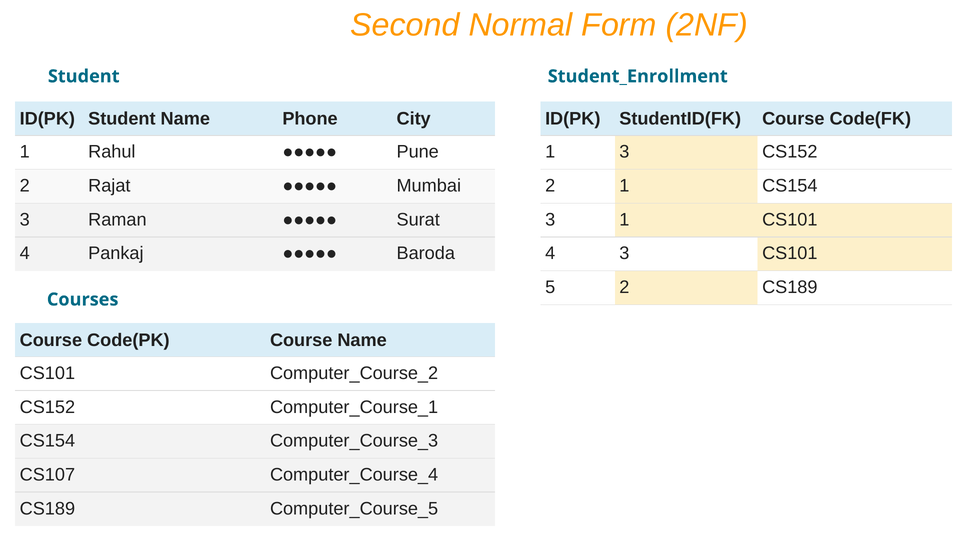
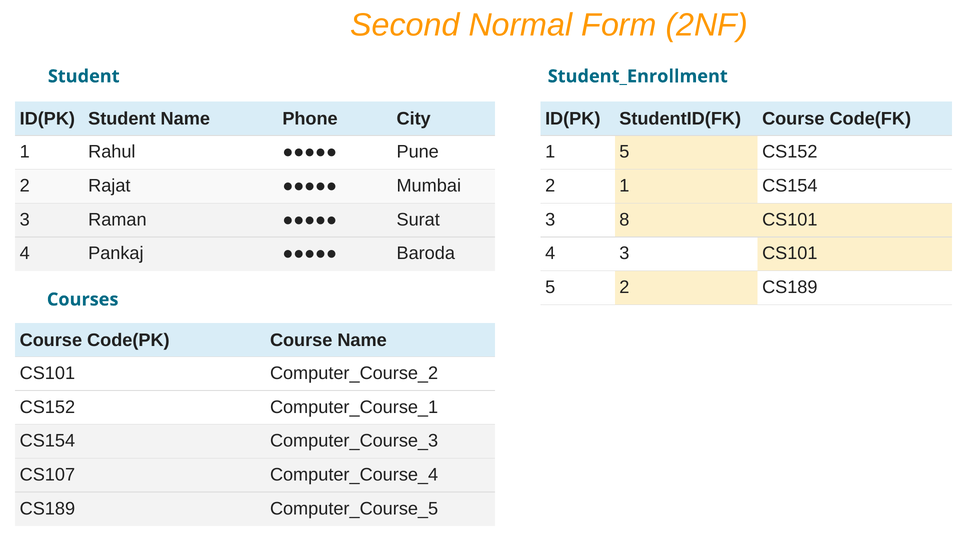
1 3: 3 -> 5 (624, 152)
3 1: 1 -> 8 (624, 220)
